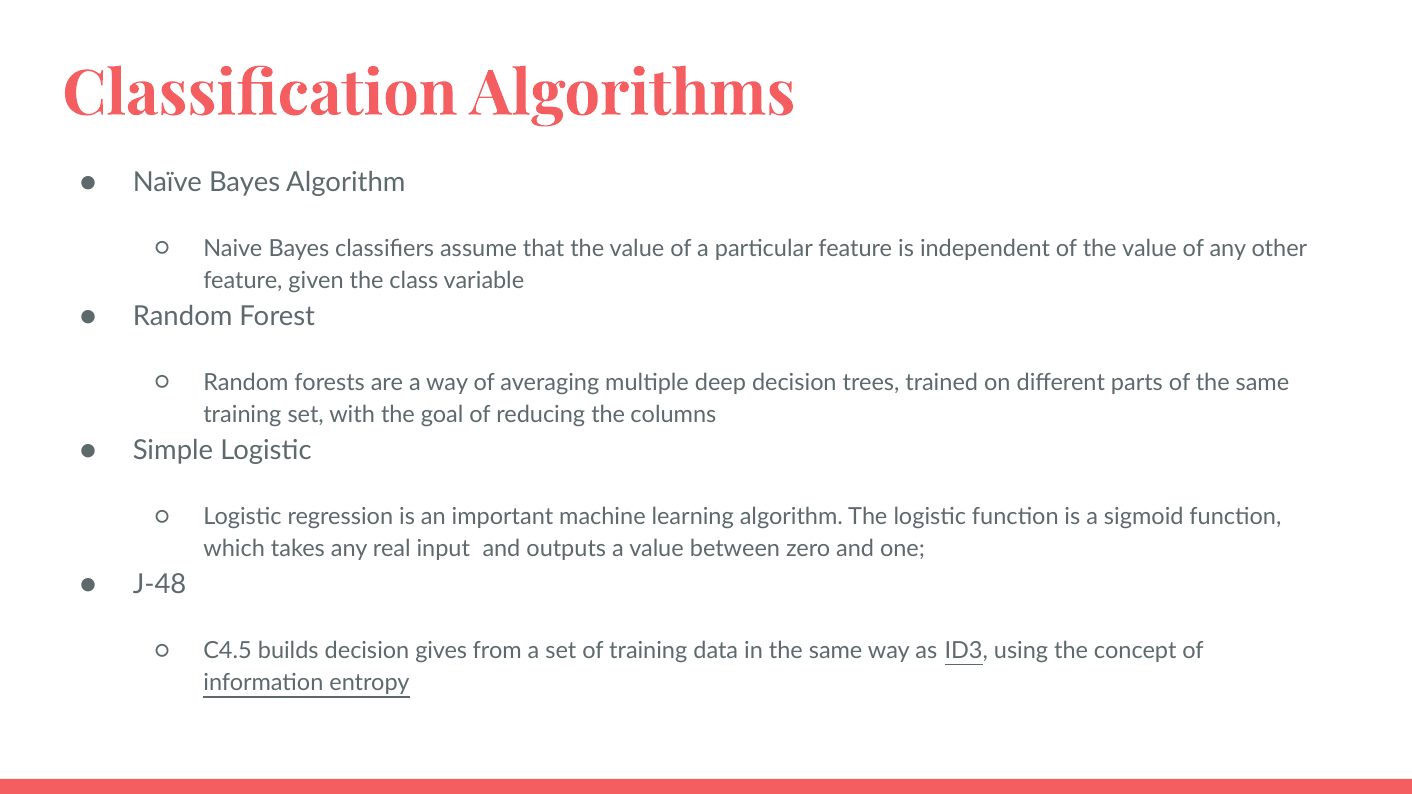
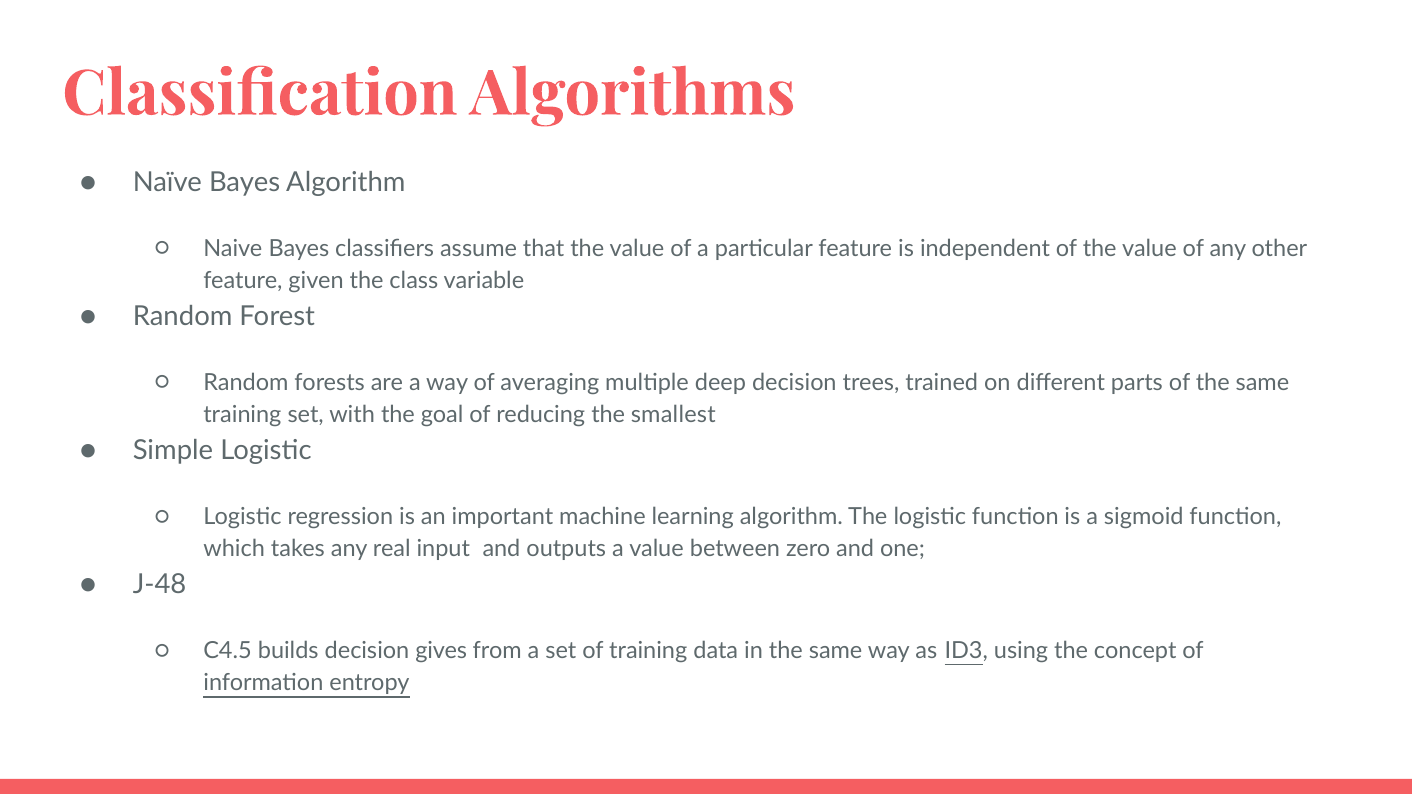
columns: columns -> smallest (673, 415)
